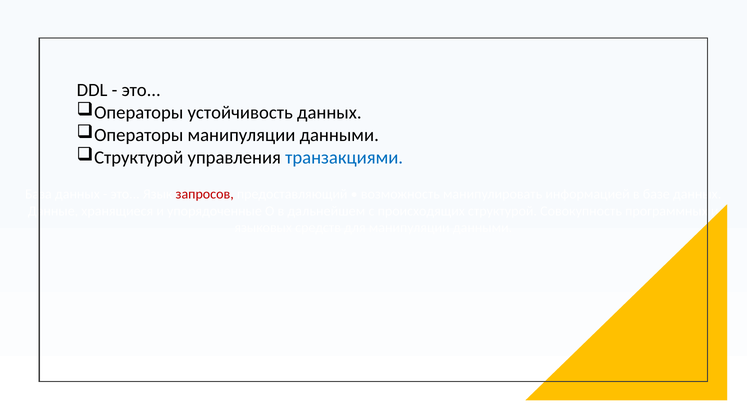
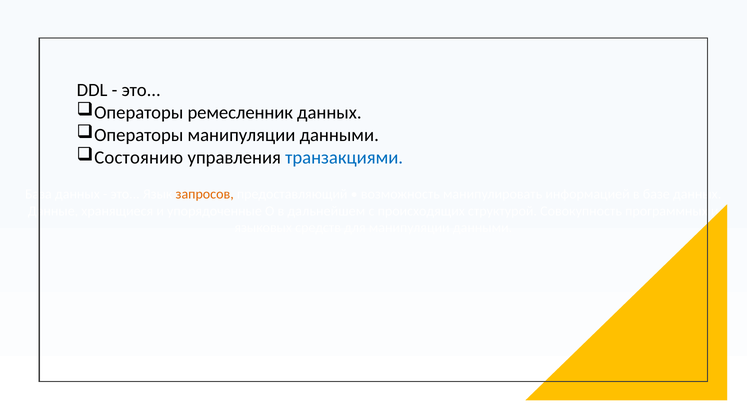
устойчивость: устойчивость -> ремесленник (240, 113)
Структурой: Структурой -> Состоянию (139, 157)
запросов colour: red -> orange (205, 194)
